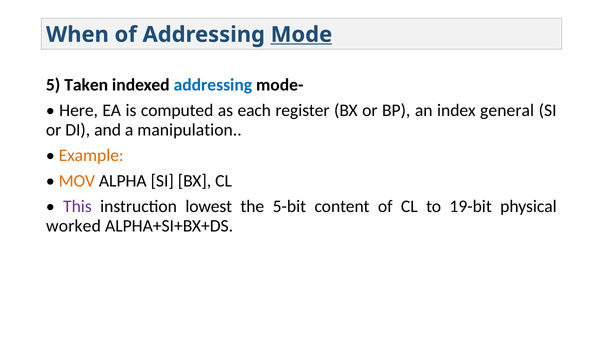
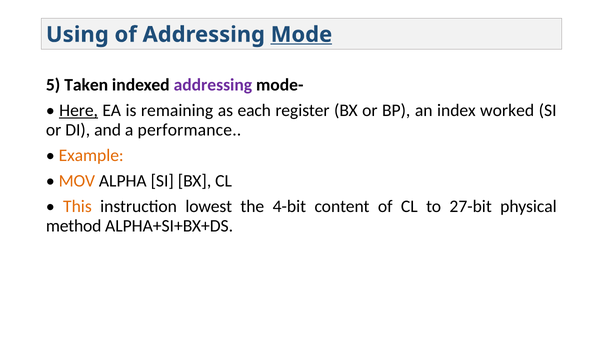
When: When -> Using (77, 35)
addressing colour: blue -> purple (213, 85)
Here underline: none -> present (79, 111)
computed: computed -> remaining (177, 111)
general: general -> worked (507, 111)
manipulation: manipulation -> performance (189, 130)
This colour: purple -> orange (77, 207)
5-bit: 5-bit -> 4-bit (289, 207)
19-bit: 19-bit -> 27-bit (471, 207)
worked: worked -> method (74, 226)
